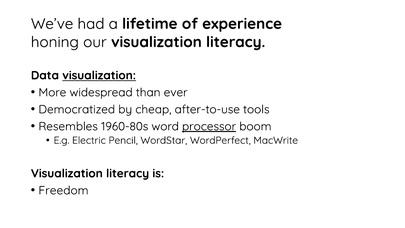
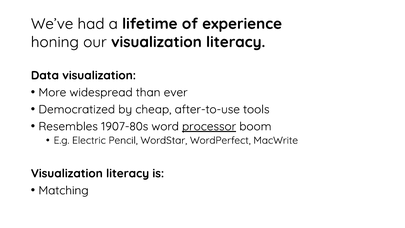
visualization underline: present -> none (99, 75)
1960-80s: 1960-80s -> 1907-80s (125, 126)
Freedom: Freedom -> Matching (64, 190)
